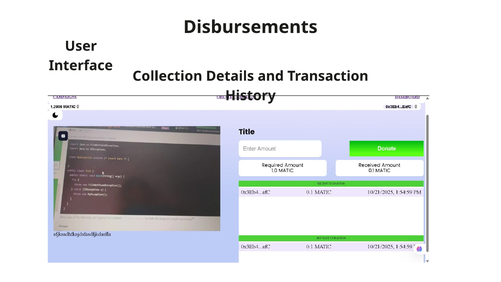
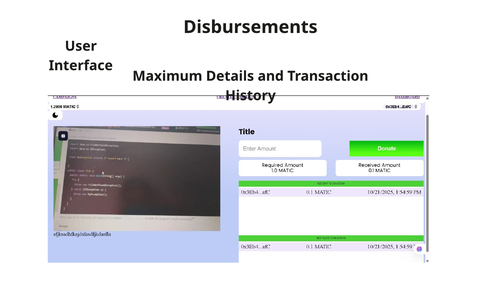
Collection: Collection -> Maximum (167, 76)
